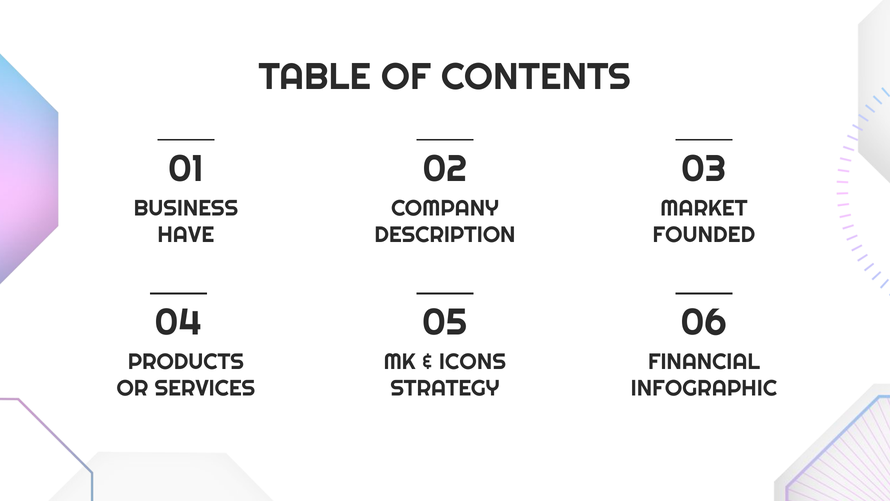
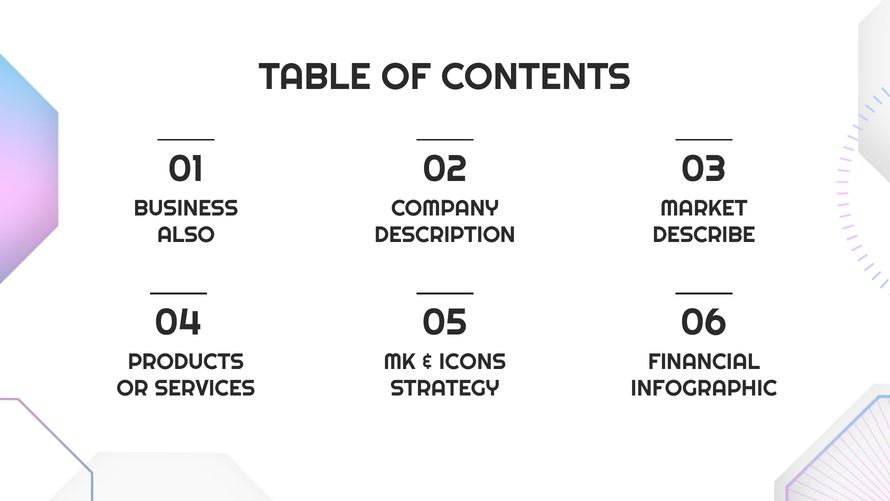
HAVE: HAVE -> ALSO (186, 235)
FOUNDED: FOUNDED -> DESCRIBE (704, 235)
